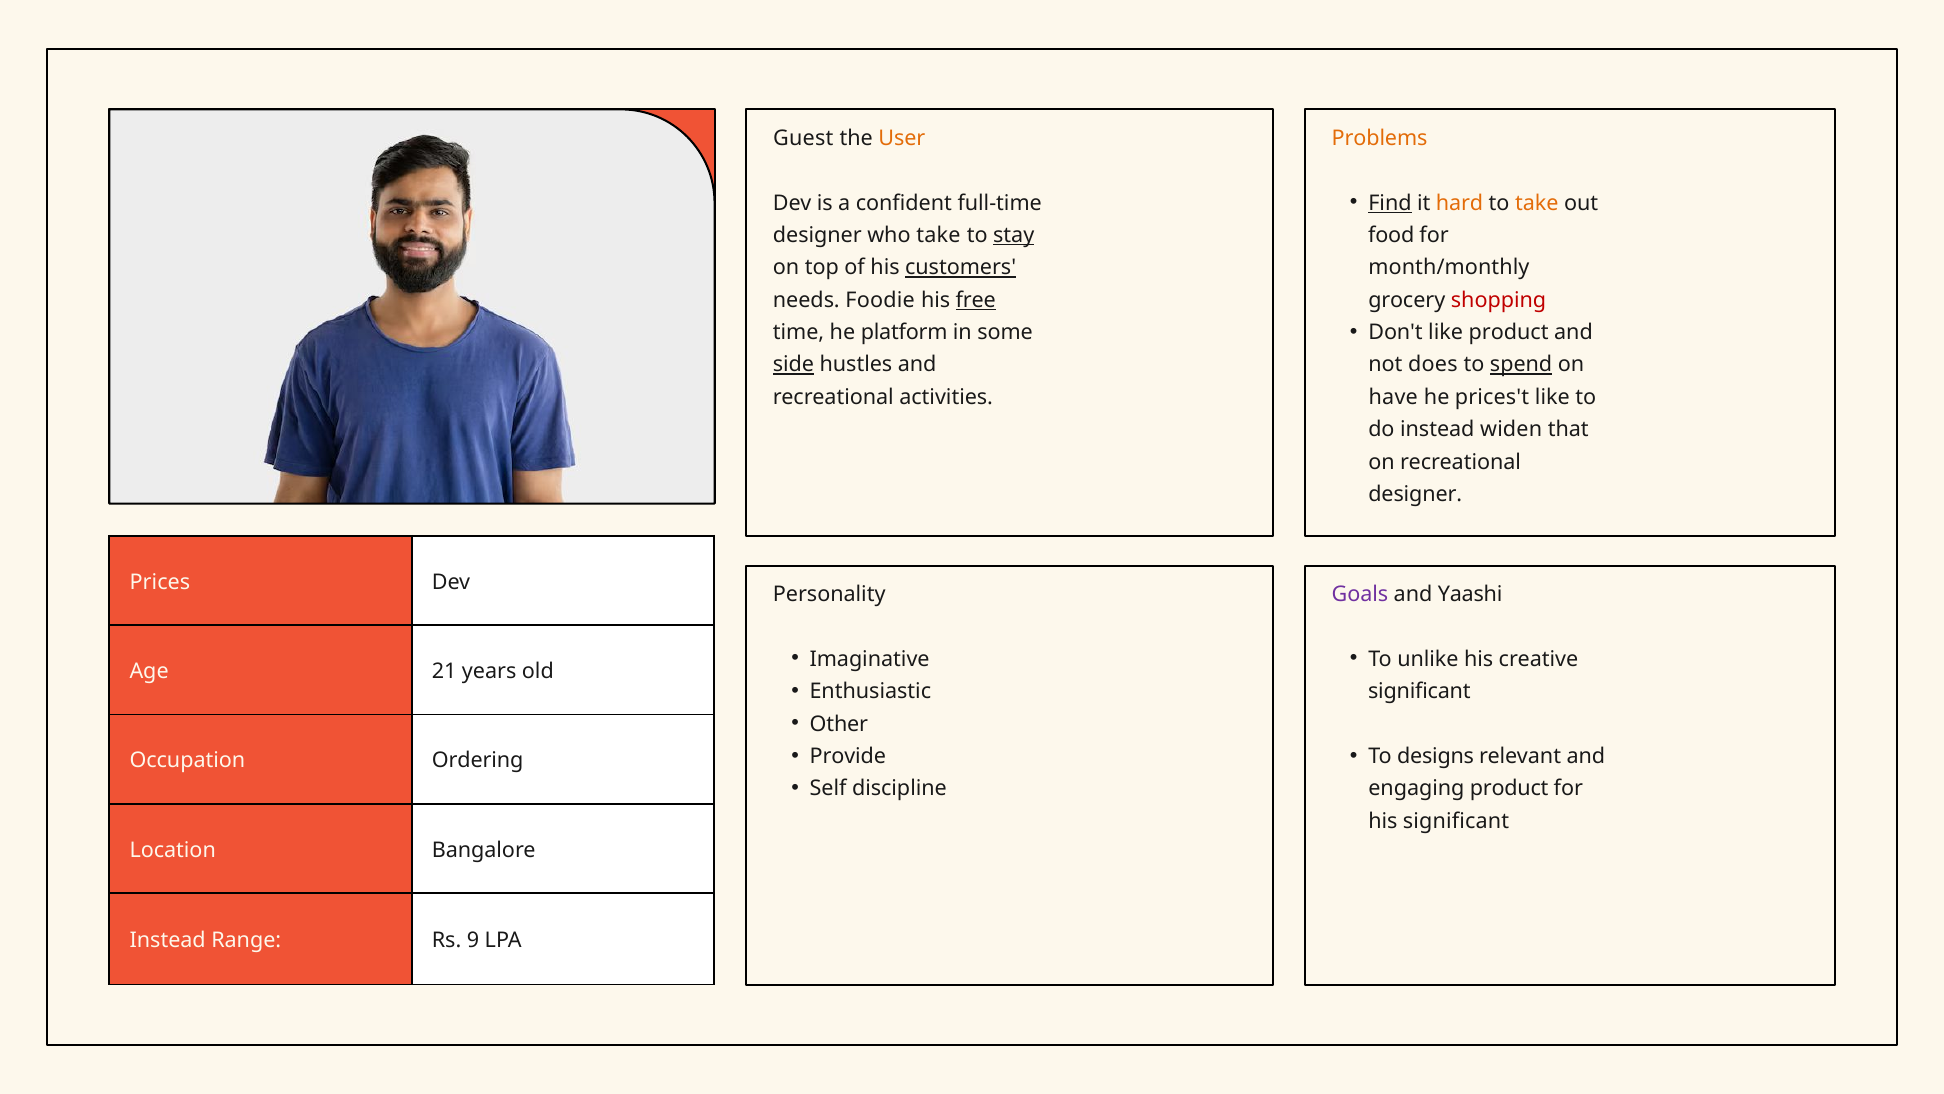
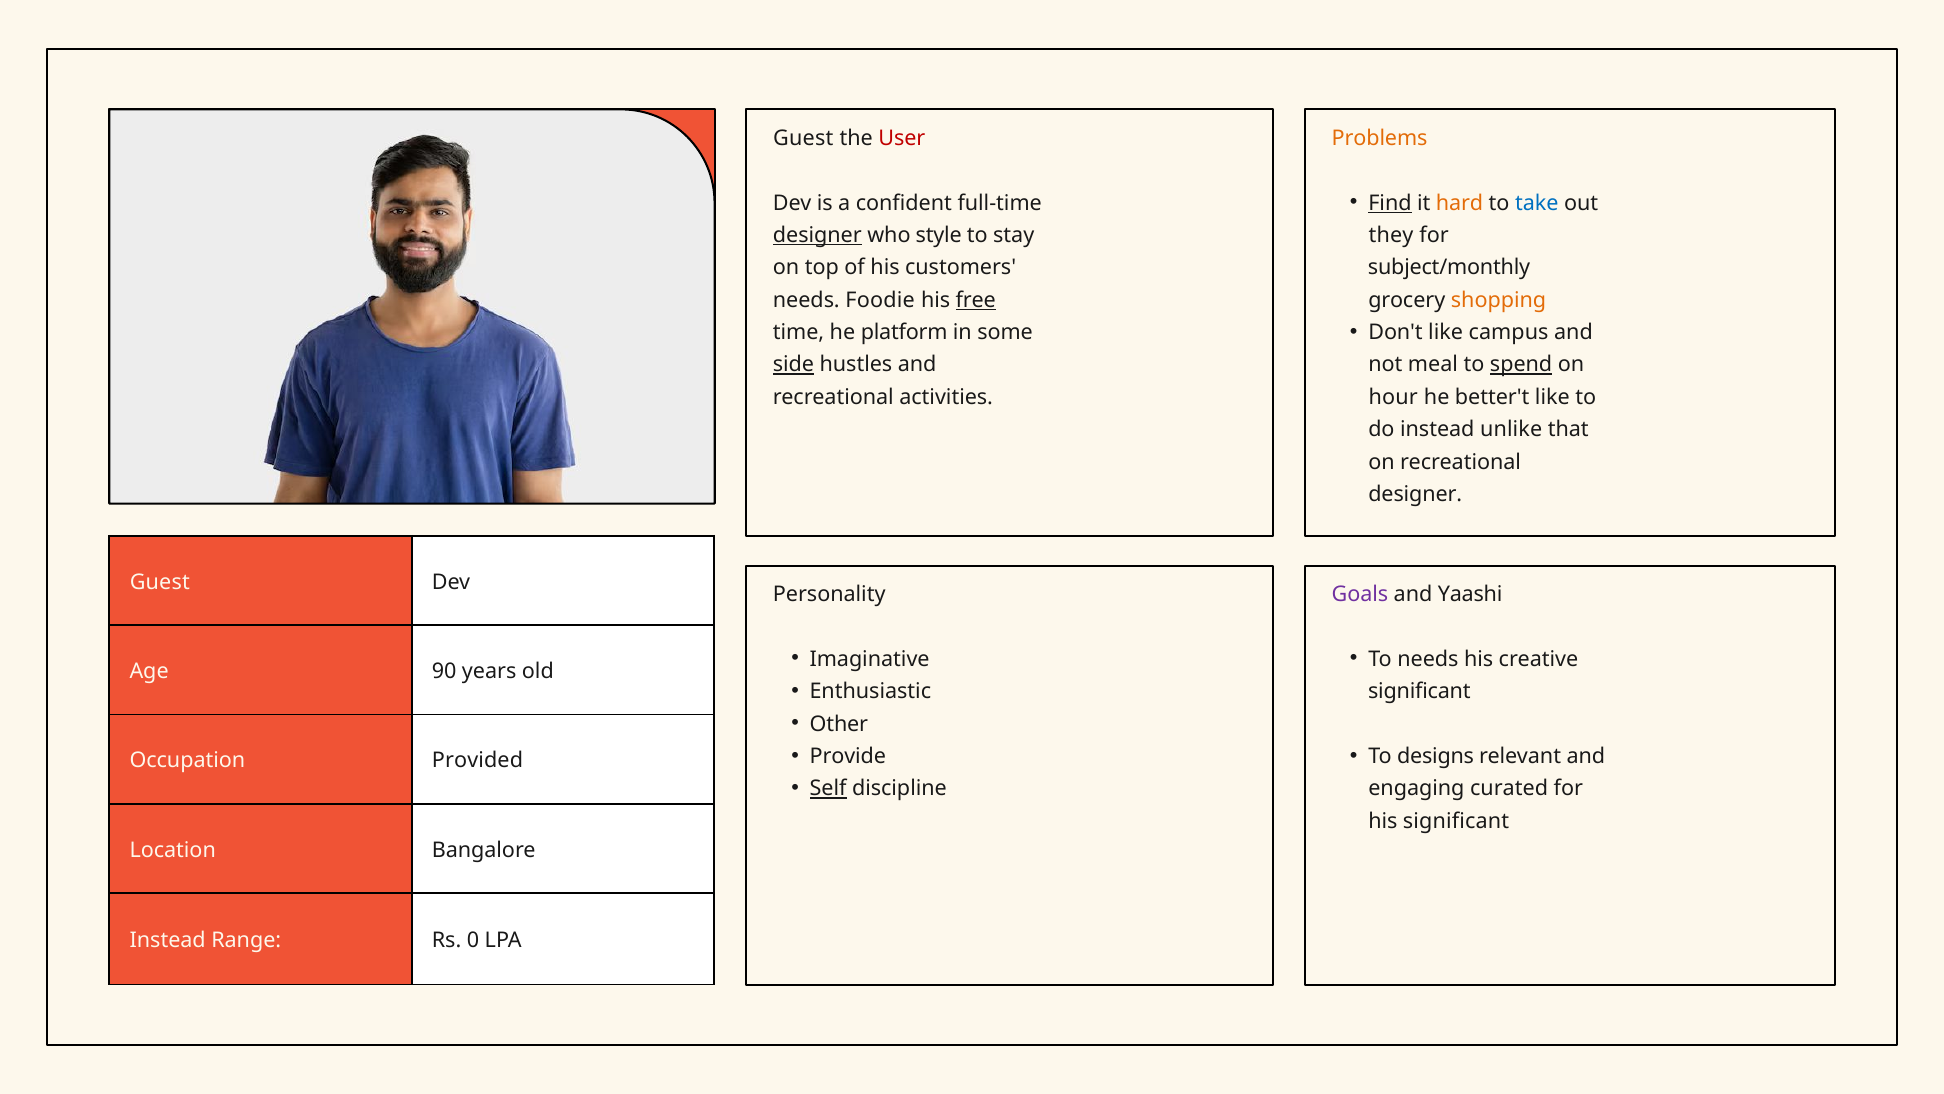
User colour: orange -> red (902, 138)
take colour: orange -> blue (1537, 203)
designer underline: none -> present (817, 235)
who take: take -> style (939, 235)
stay underline: present -> none (1014, 235)
food: food -> they (1391, 235)
customers underline: present -> none (961, 268)
month/monthly: month/monthly -> subject/monthly (1449, 268)
shopping colour: red -> orange (1499, 300)
like product: product -> campus (1509, 332)
does: does -> meal (1433, 365)
have: have -> hour (1393, 397)
prices't: prices't -> better't (1492, 397)
widen: widen -> unlike (1511, 429)
Prices: Prices -> Guest (160, 582)
To unlike: unlike -> needs (1428, 659)
21: 21 -> 90 (444, 671)
Ordering: Ordering -> Provided (477, 760)
Self underline: none -> present (828, 788)
engaging product: product -> curated (1509, 788)
9: 9 -> 0 (473, 940)
